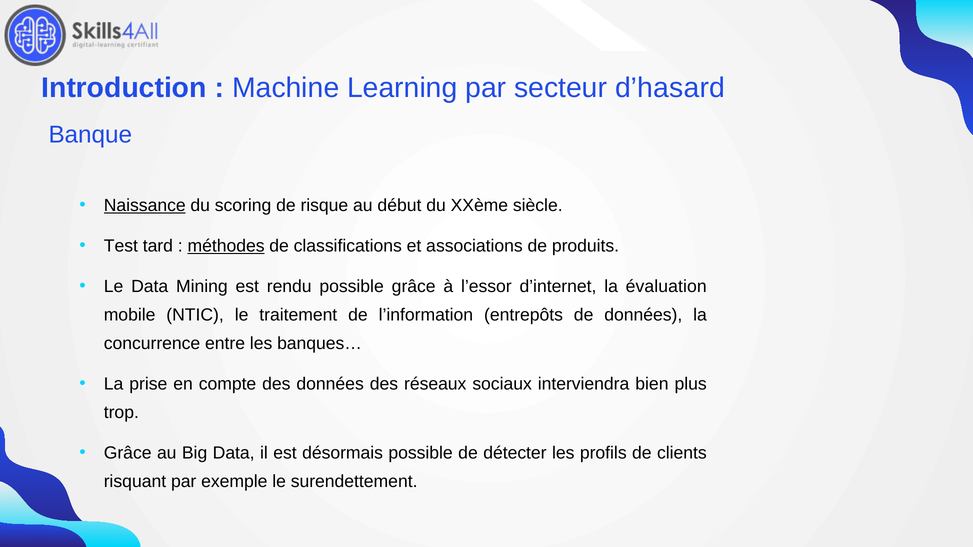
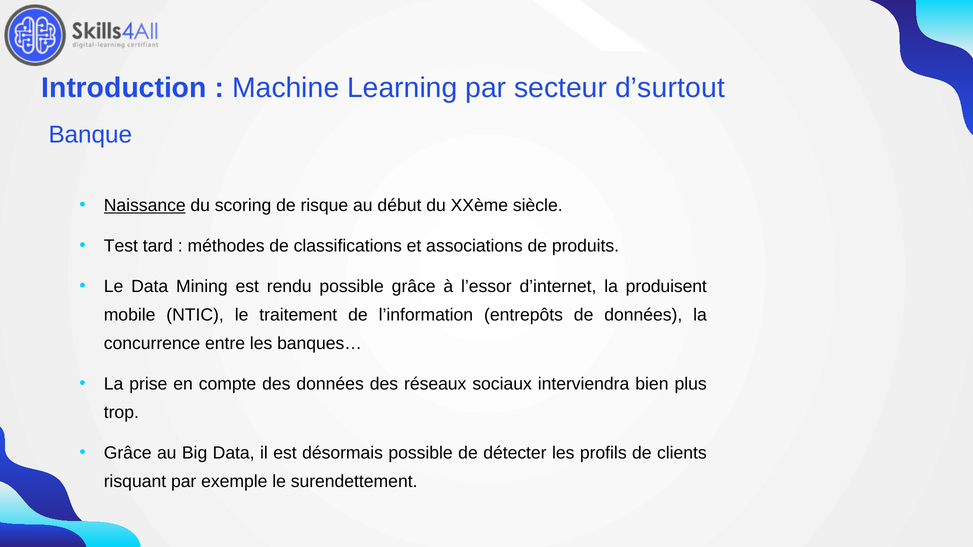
d’hasard: d’hasard -> d’surtout (670, 88)
méthodes underline: present -> none (226, 246)
évaluation: évaluation -> produisent (666, 287)
